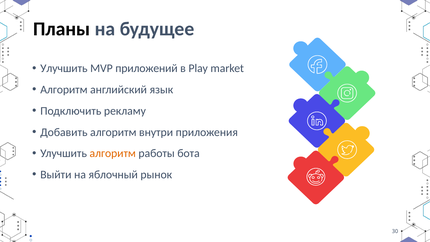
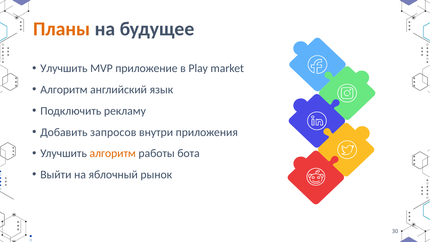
Планы colour: black -> orange (62, 29)
приложений: приложений -> приложение (146, 68)
Добавить алгоритм: алгоритм -> запросов (113, 132)
